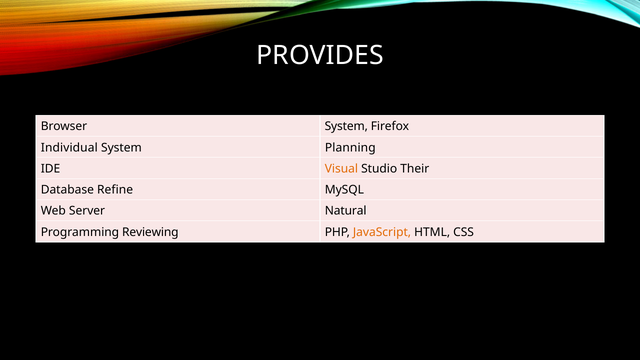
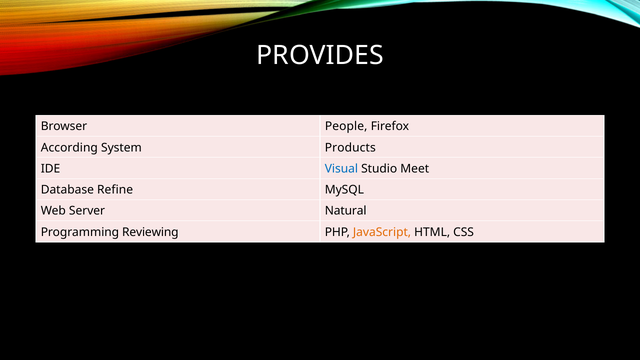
Browser System: System -> People (346, 126)
Individual: Individual -> According (69, 148)
Planning: Planning -> Products (350, 148)
Visual colour: orange -> blue (341, 169)
Their: Their -> Meet (415, 169)
